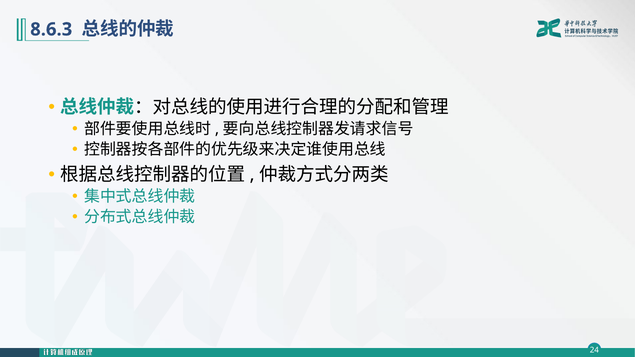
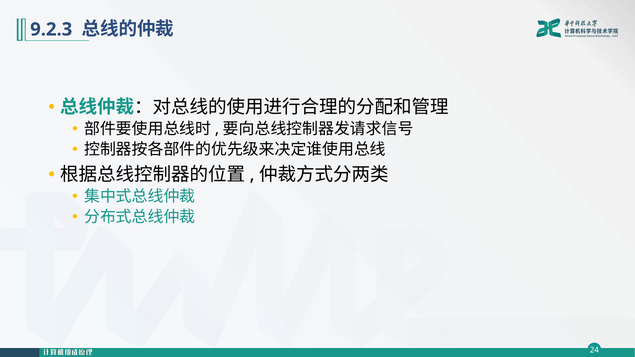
8.6.3: 8.6.3 -> 9.2.3 (51, 29)
